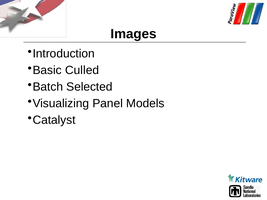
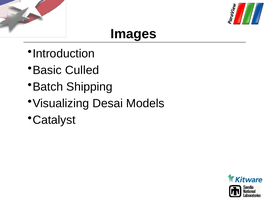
Selected: Selected -> Shipping (89, 87)
Panel: Panel -> Desai (108, 104)
